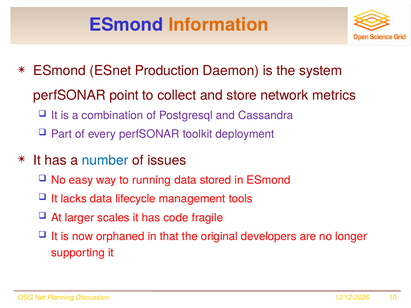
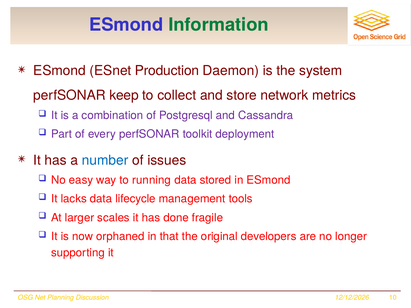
Information colour: orange -> green (219, 25)
point: point -> keep (124, 95)
code: code -> done (176, 218)
